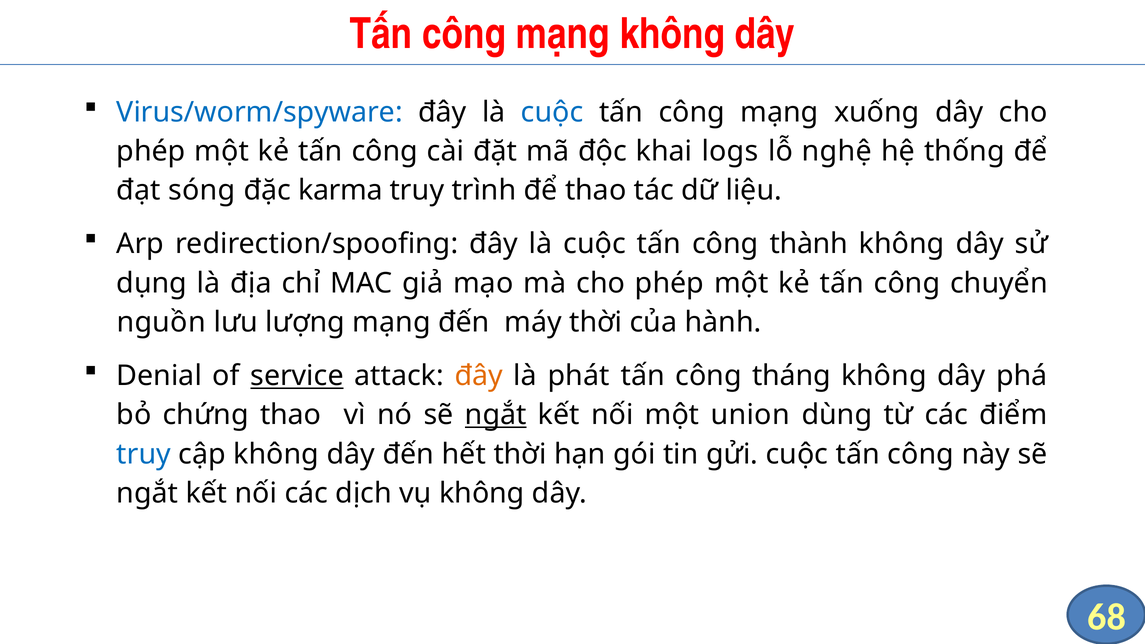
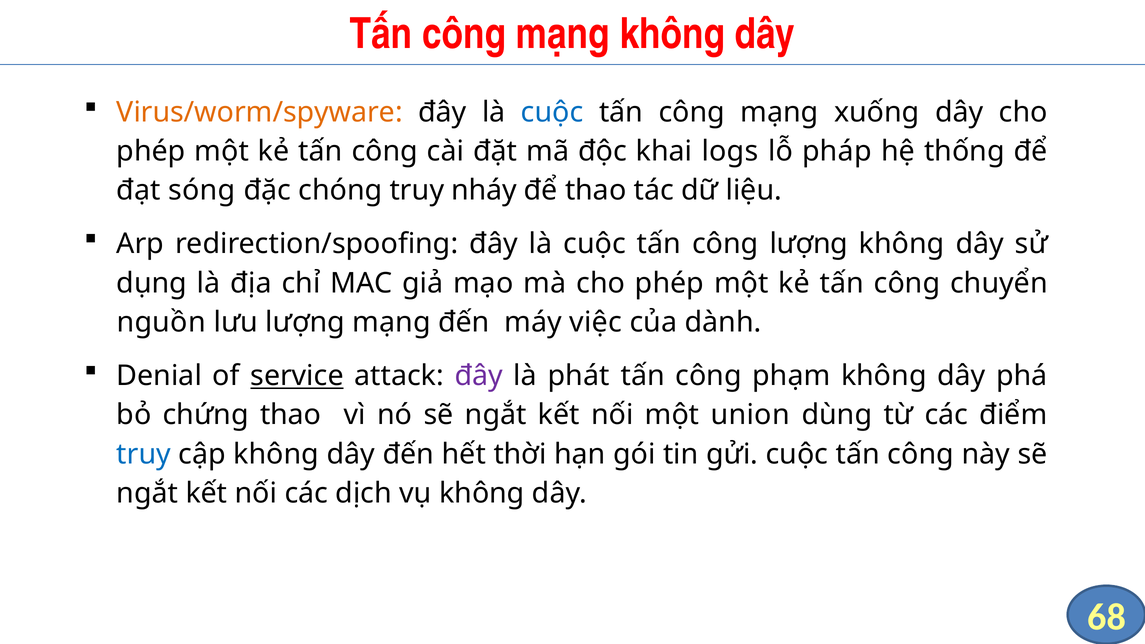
Virus/worm/spyware colour: blue -> orange (260, 112)
nghệ: nghệ -> pháp (837, 151)
karma: karma -> chóng (340, 191)
trình: trình -> nháy (484, 191)
công thành: thành -> lượng (809, 244)
máy thời: thời -> việc (596, 322)
hành: hành -> dành (723, 322)
đây colour: orange -> purple (479, 376)
tháng: tháng -> phạm (791, 376)
ngắt underline: present -> none (496, 415)
